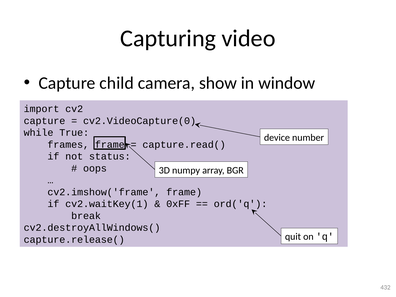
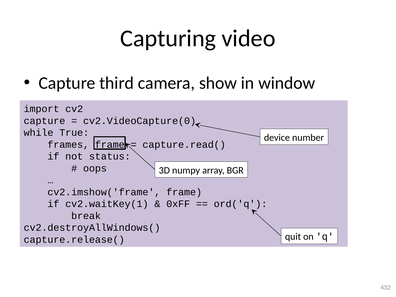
child: child -> third (117, 83)
